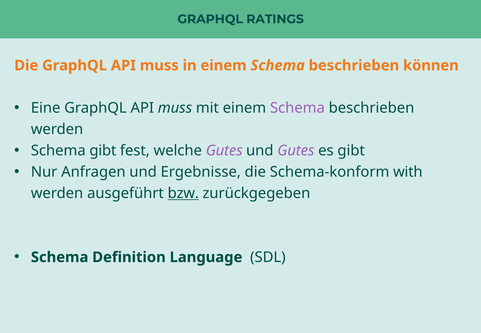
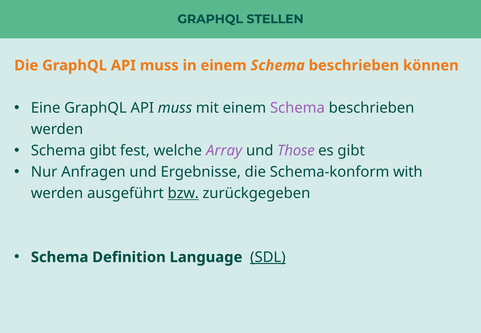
RATINGS: RATINGS -> STELLEN (275, 19)
welche Gutes: Gutes -> Array (224, 151)
und Gutes: Gutes -> Those (296, 151)
SDL underline: none -> present (268, 257)
